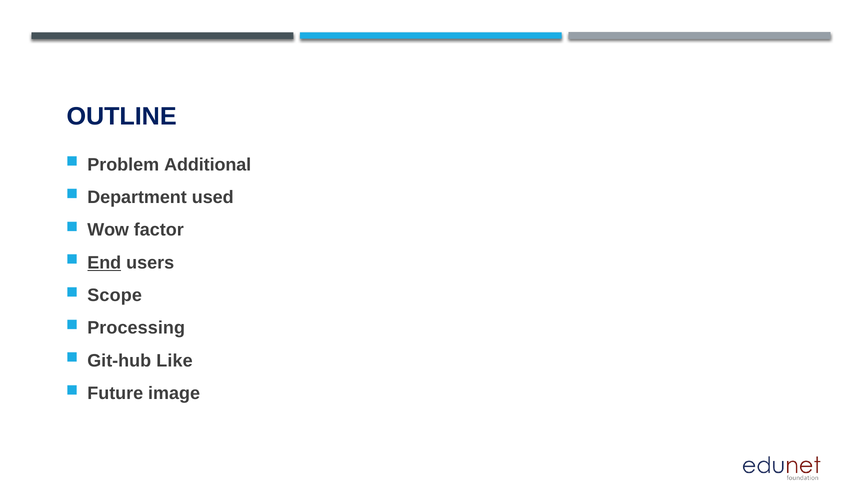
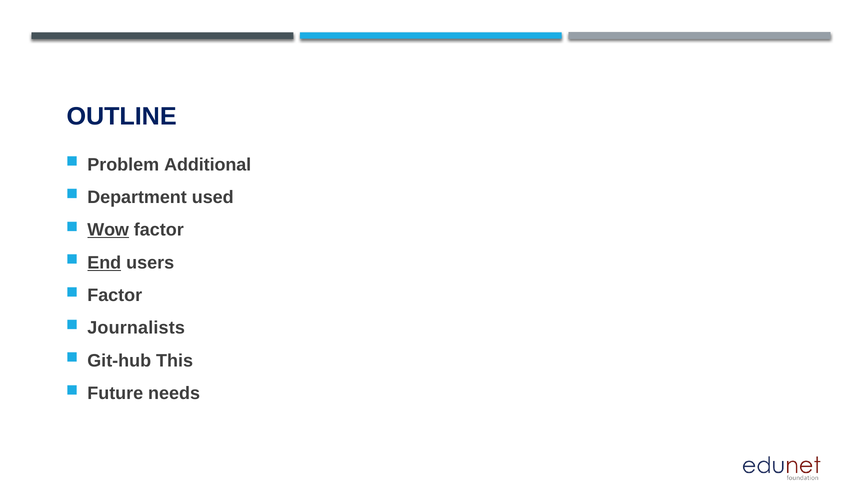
Wow underline: none -> present (108, 230)
Scope: Scope -> Factor (115, 295)
Processing: Processing -> Journalists (136, 328)
Like: Like -> This (175, 361)
image: image -> needs (174, 393)
